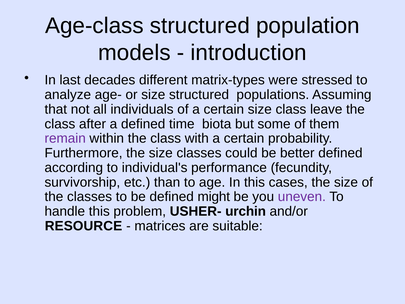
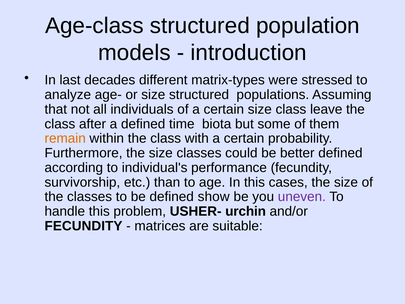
remain colour: purple -> orange (65, 138)
might: might -> show (214, 197)
RESOURCE: RESOURCE -> FECUNDITY (83, 226)
